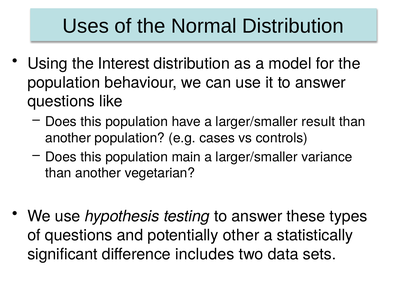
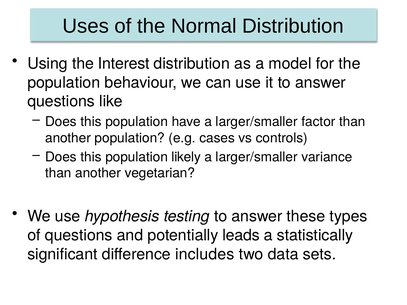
result: result -> factor (318, 122)
main: main -> likely (186, 157)
other: other -> leads (241, 235)
